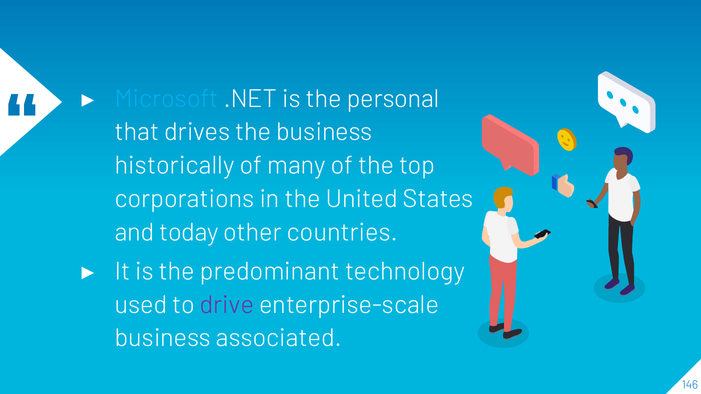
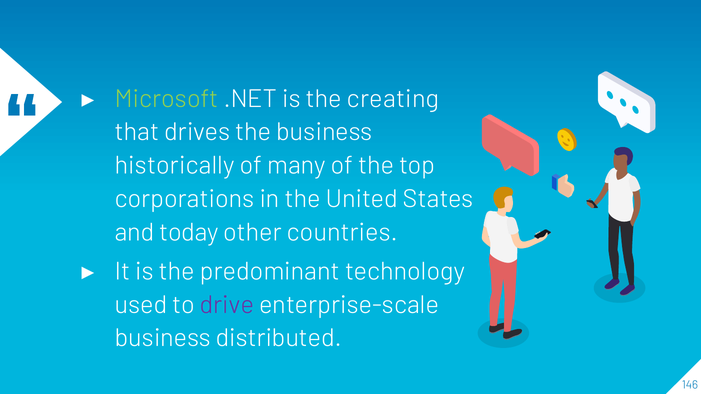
Microsoft colour: light blue -> light green (167, 99)
personal: personal -> creating (393, 99)
associated: associated -> distributed (279, 338)
